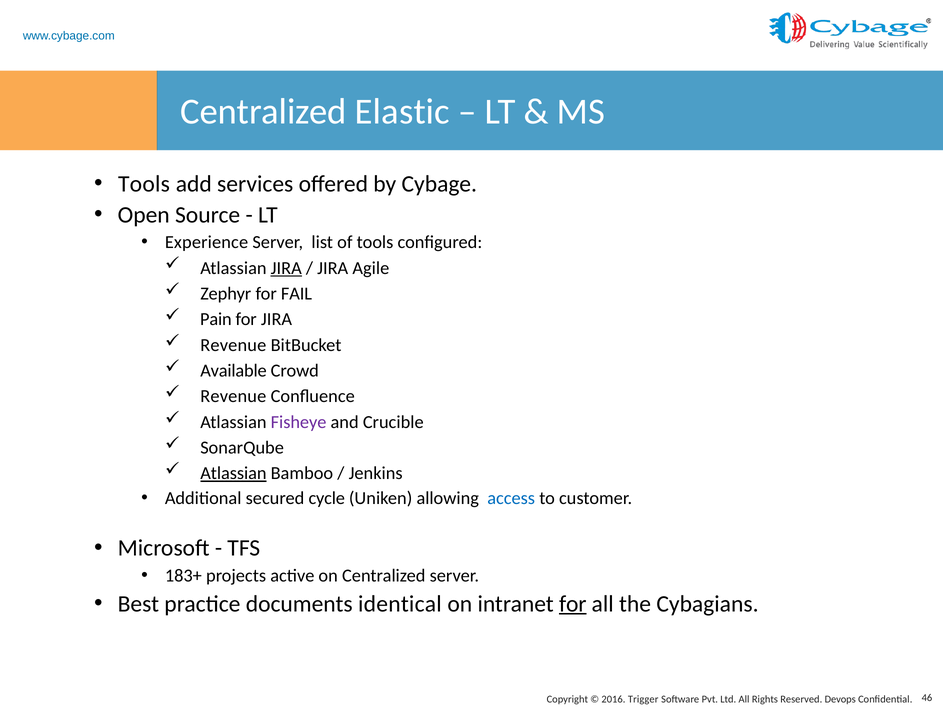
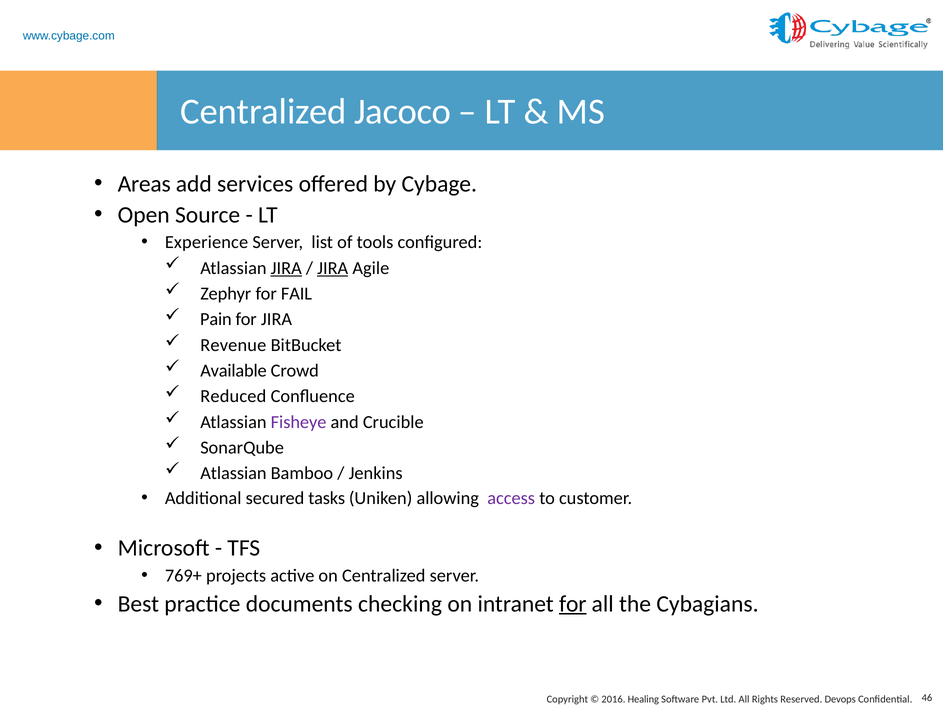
Elastic: Elastic -> Jacoco (403, 112)
Tools: Tools -> Areas (144, 184)
JIRA underline: none -> present (333, 268)
Revenue: Revenue -> Reduced (233, 397)
Atlassian underline: present -> none (233, 474)
cycle: cycle -> tasks (327, 498)
access colour: blue -> purple (511, 498)
183+: 183+ -> 769+ (183, 576)
identical: identical -> checking (400, 604)
Trigger: Trigger -> Healing (643, 699)
